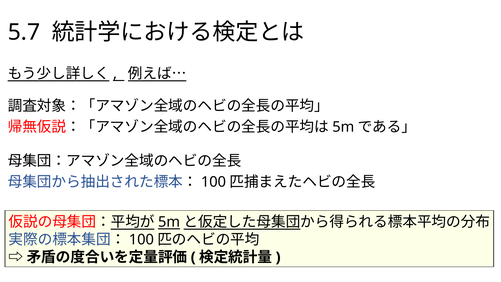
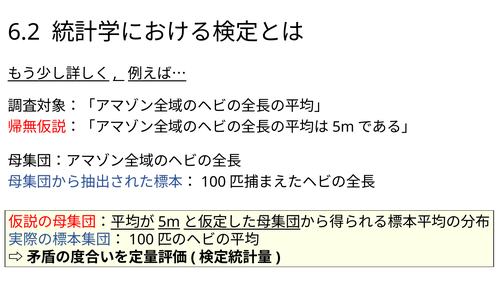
5.7: 5.7 -> 6.2 (24, 32)
